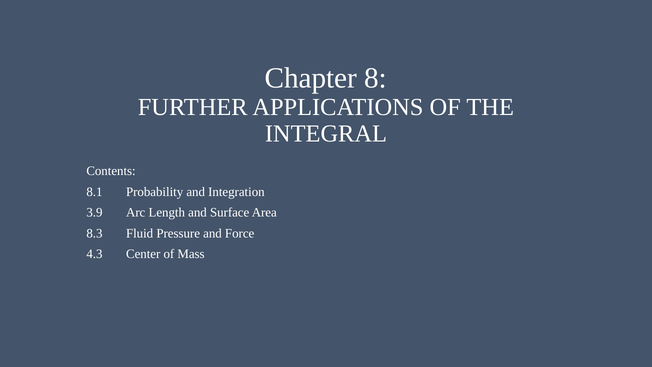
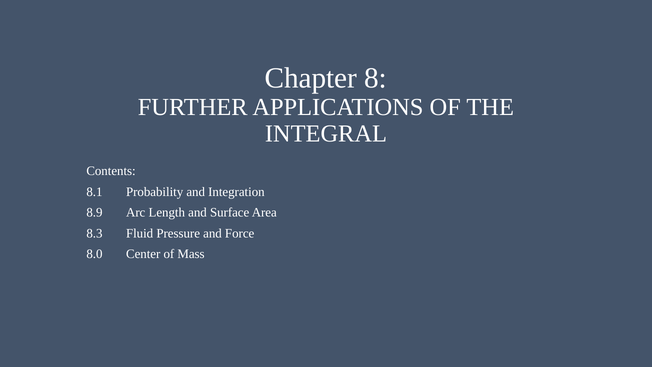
3.9: 3.9 -> 8.9 (94, 212)
4.3: 4.3 -> 8.0 (94, 254)
